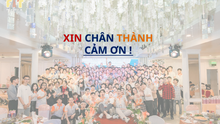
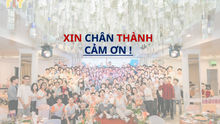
THÀNH colour: orange -> red (135, 38)
